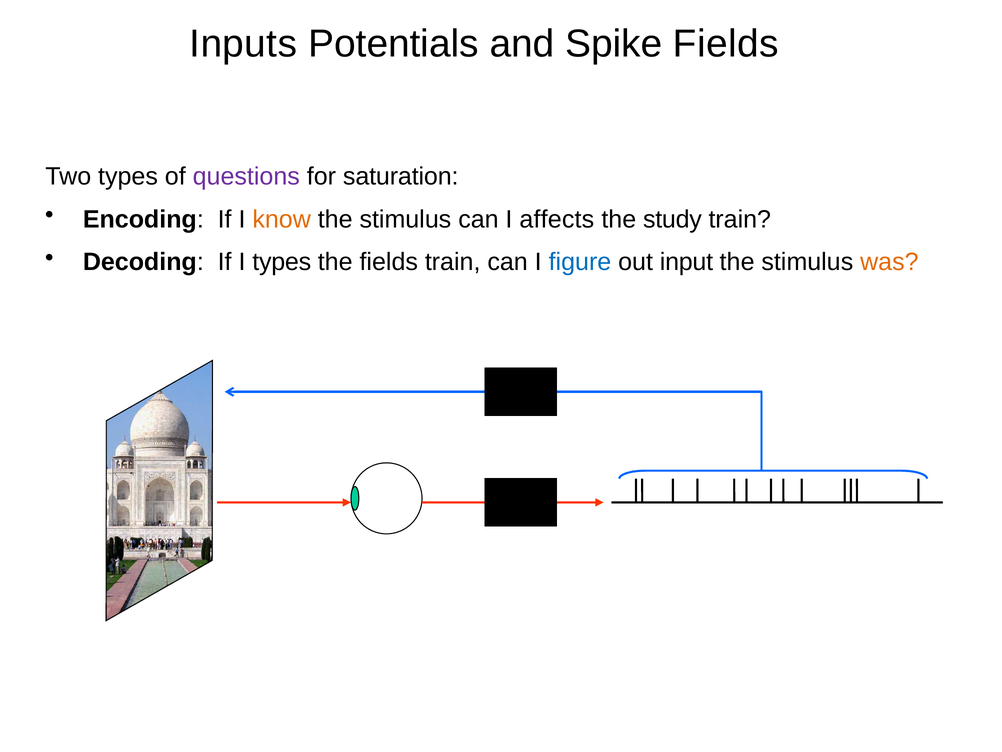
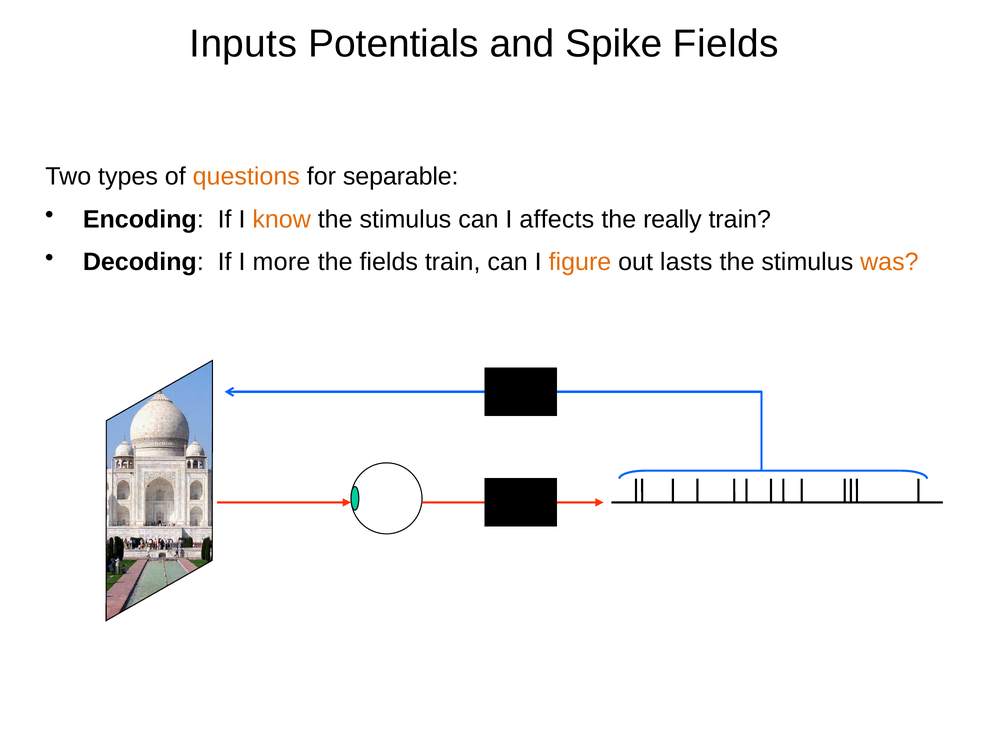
questions colour: purple -> orange (246, 177)
saturation: saturation -> separable (401, 177)
study: study -> really (672, 219)
I types: types -> more (282, 262)
figure colour: blue -> orange (580, 262)
input: input -> lasts (686, 262)
